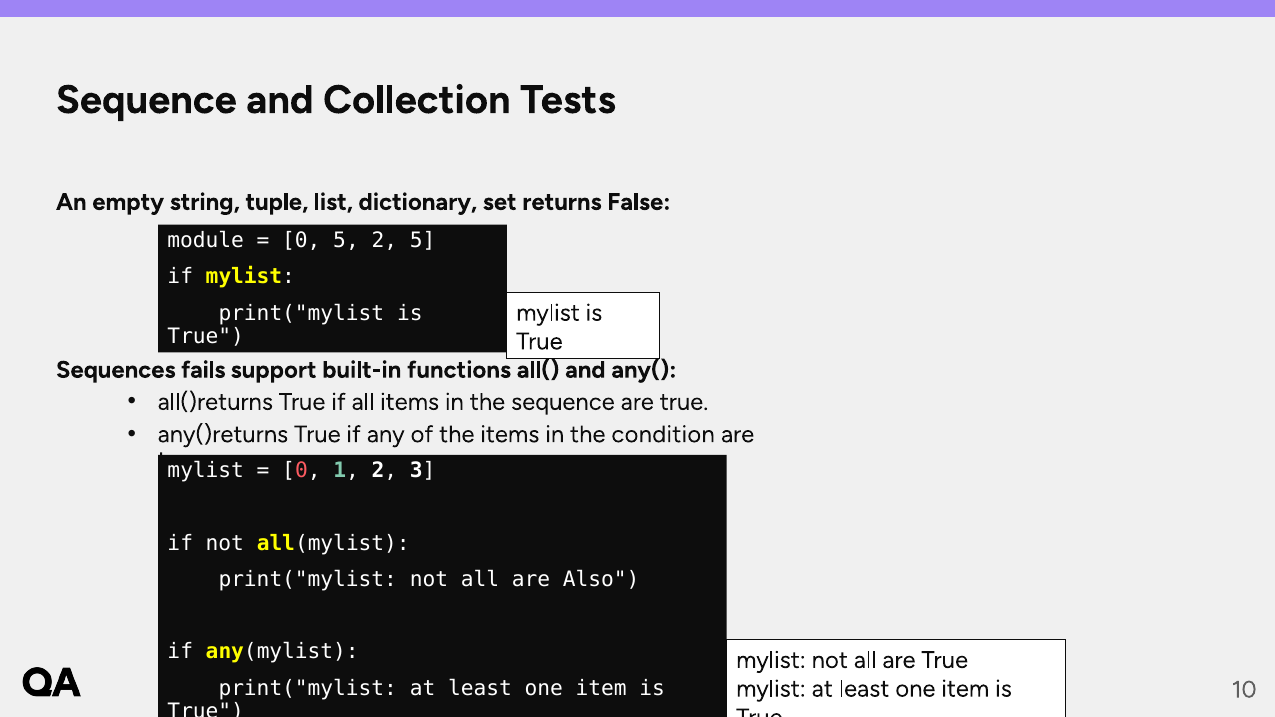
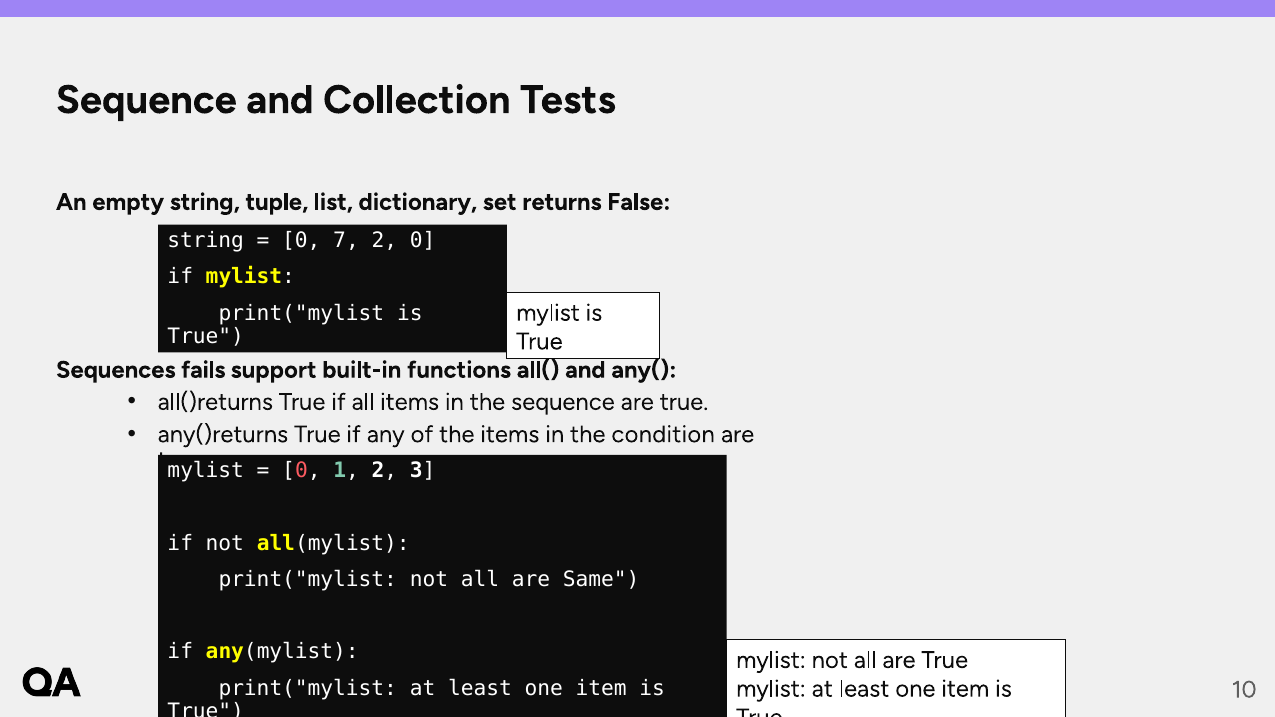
module: module -> string (206, 241)
0 5: 5 -> 7 (346, 241)
2 5: 5 -> 0 (423, 241)
Also: Also -> Same (601, 580)
